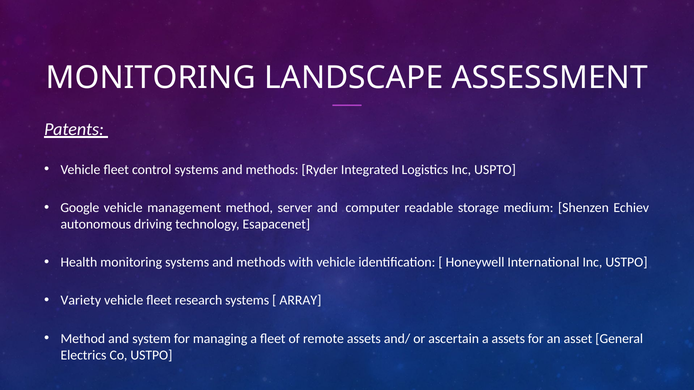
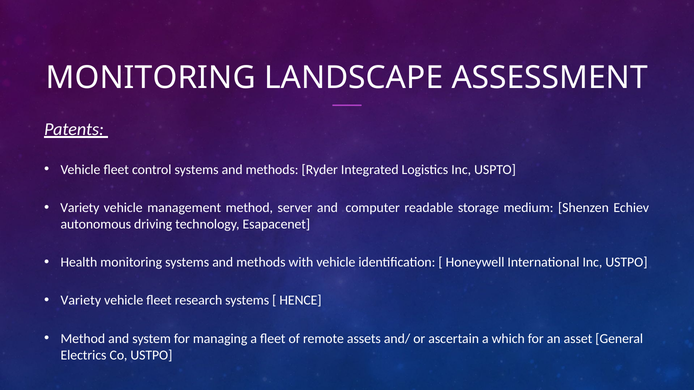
Google: Google -> Variety (80, 208)
ARRAY: ARRAY -> HENCE (301, 301)
a assets: assets -> which (508, 339)
